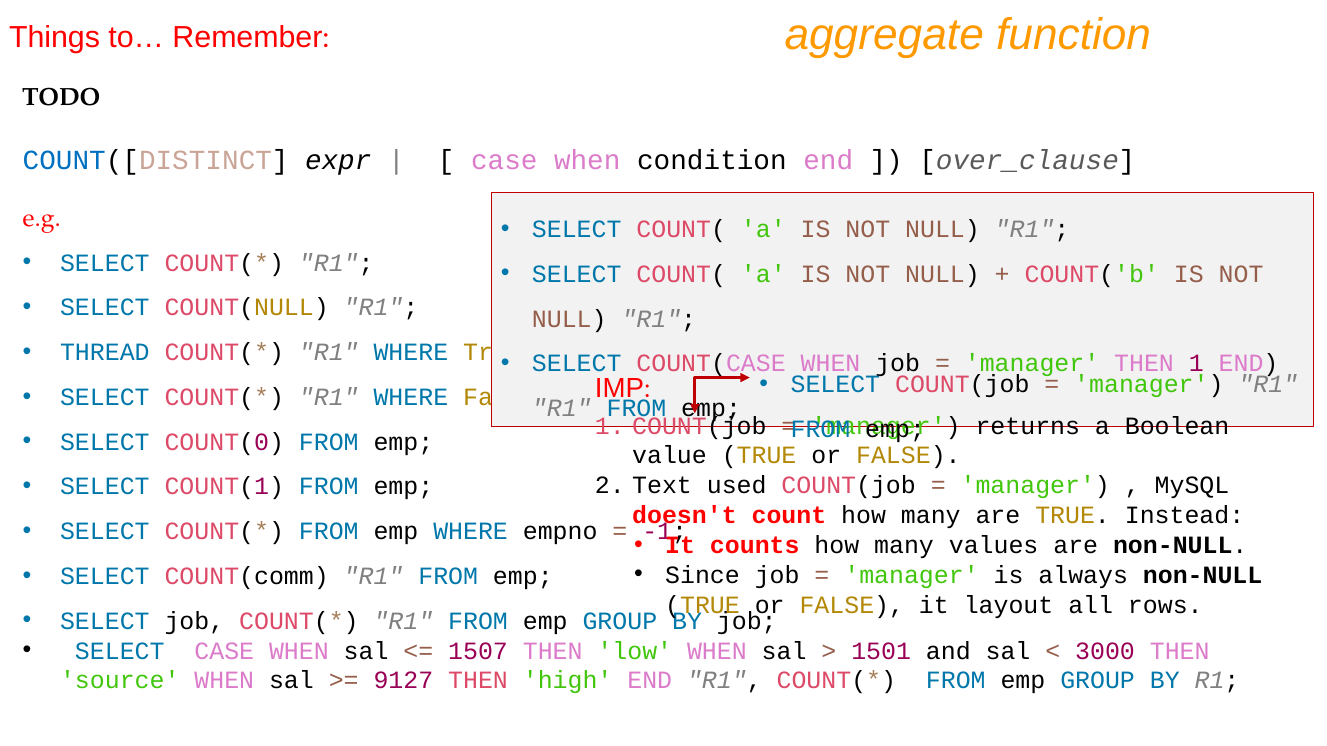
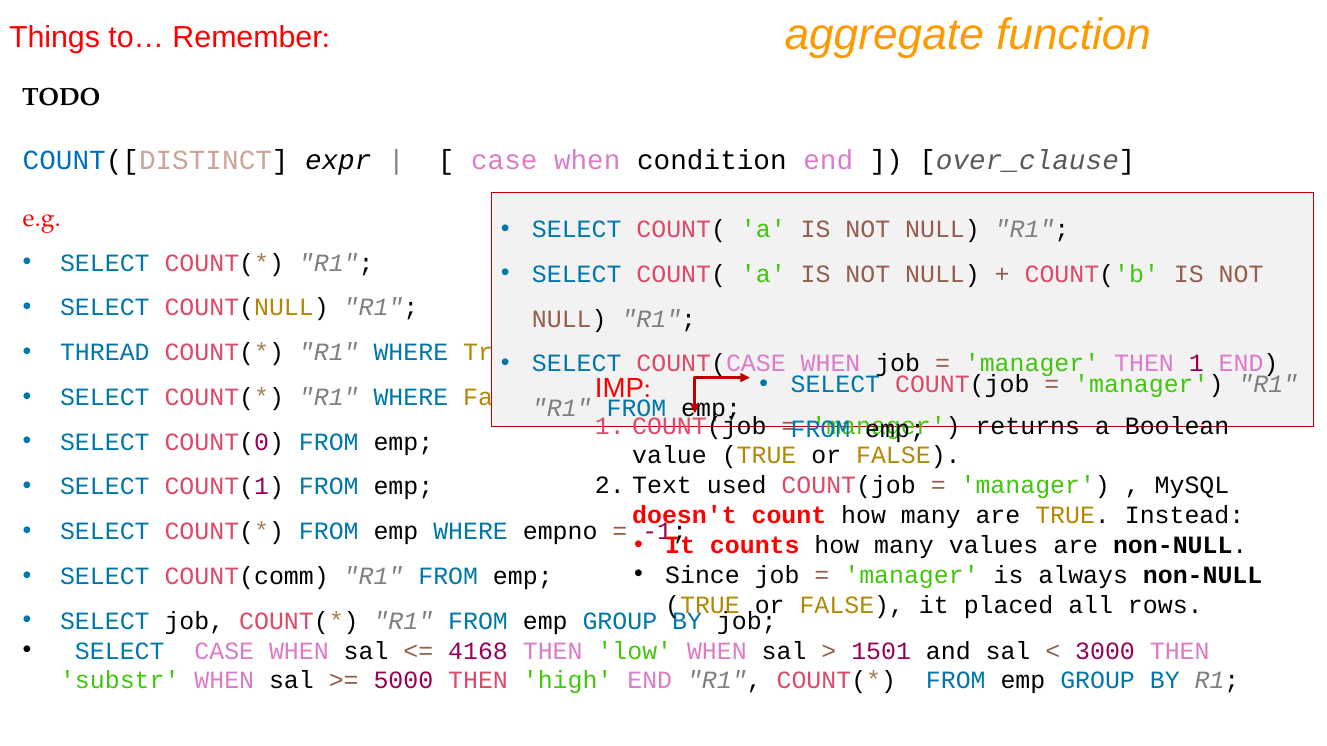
layout: layout -> placed (1009, 605)
1507: 1507 -> 4168 (478, 651)
source: source -> substr (120, 681)
9127: 9127 -> 5000 (403, 681)
